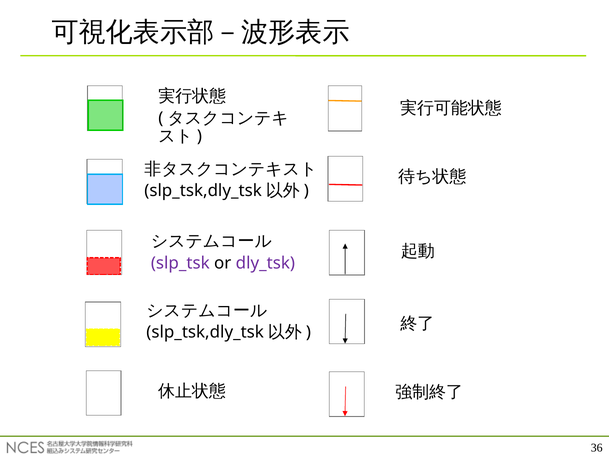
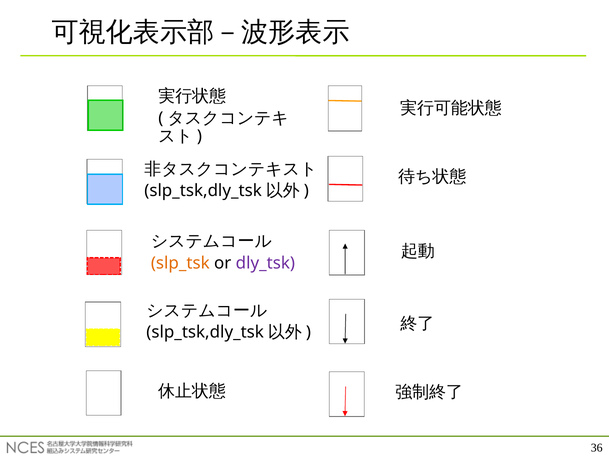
slp_tsk colour: purple -> orange (180, 263)
